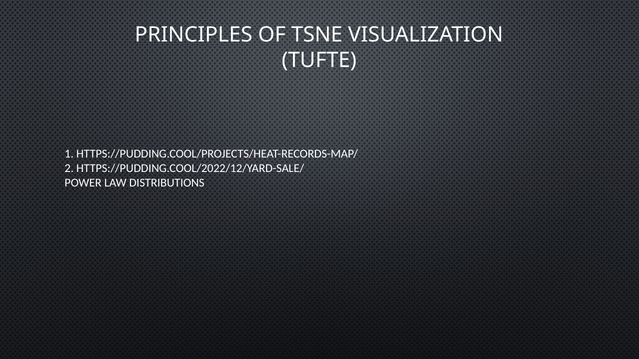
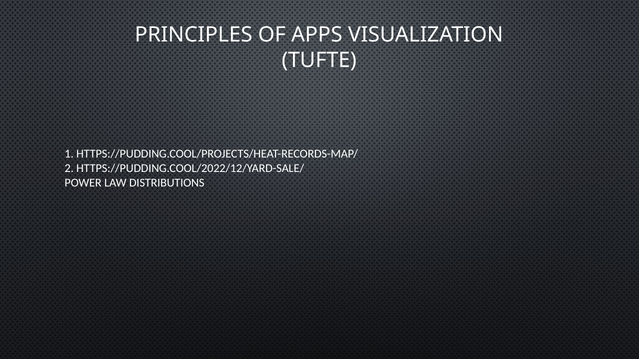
TSNE: TSNE -> APPS (317, 35)
